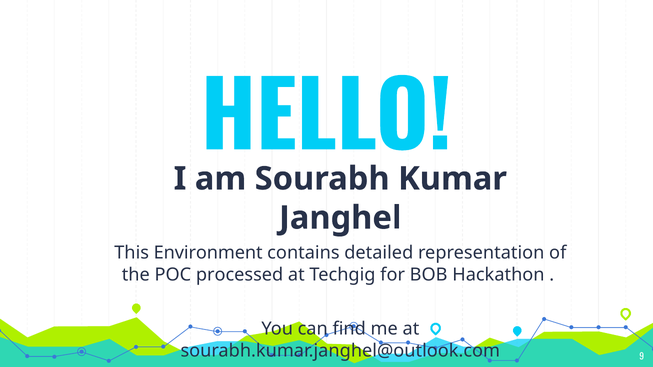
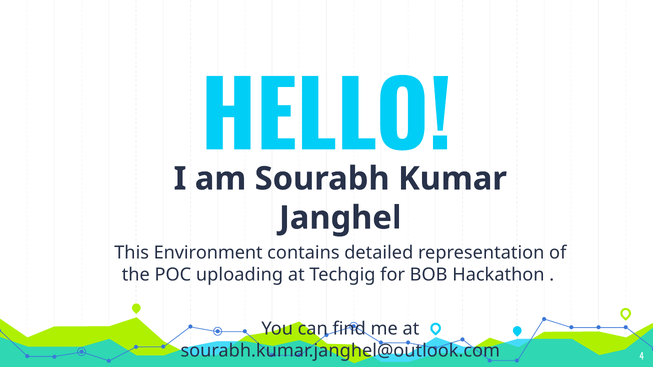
processed: processed -> uploading (240, 275)
9: 9 -> 4 (642, 357)
